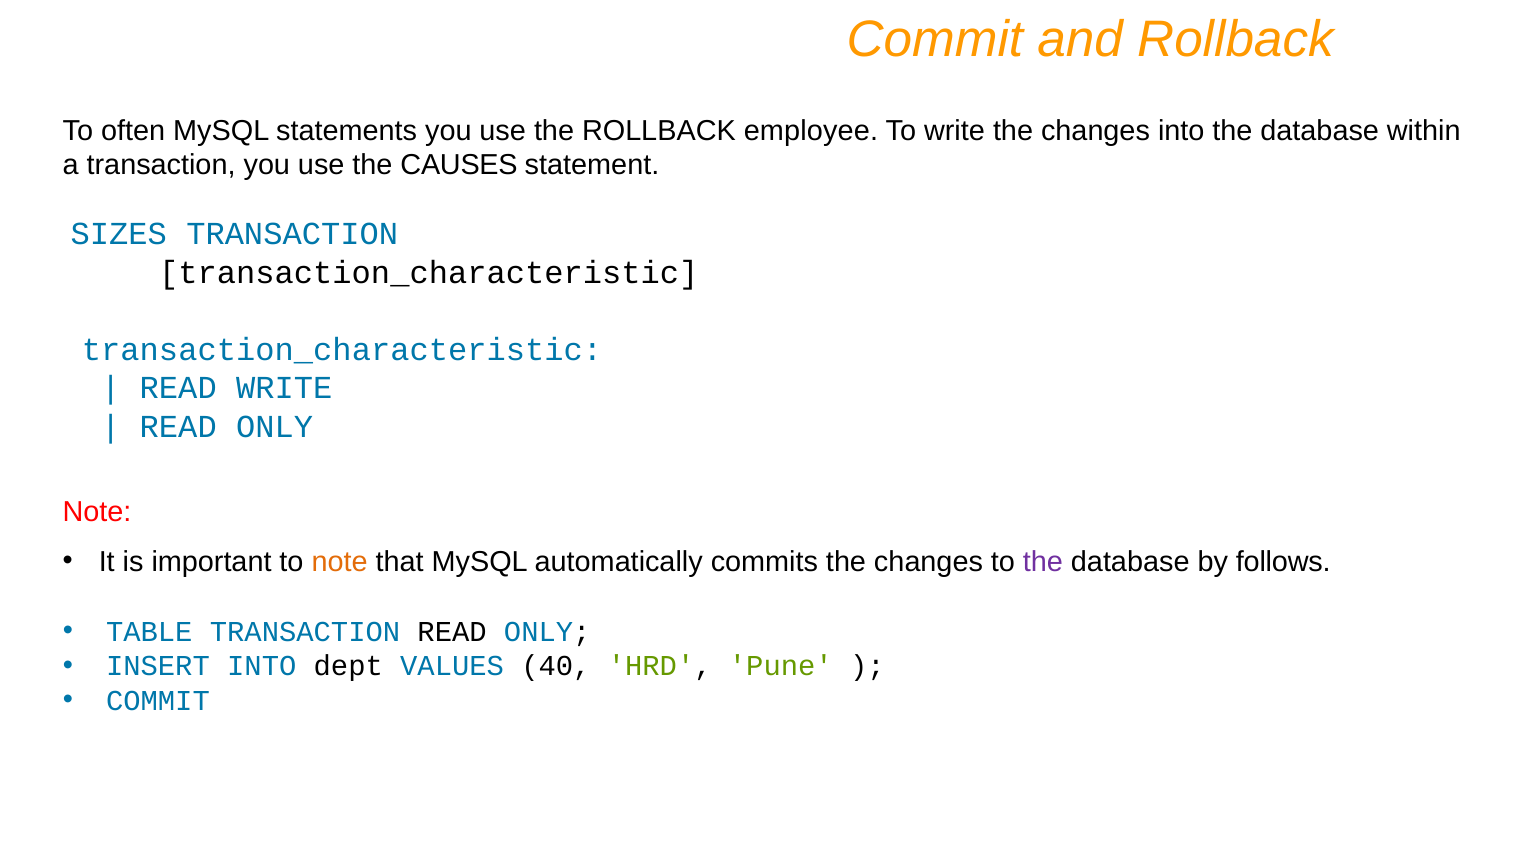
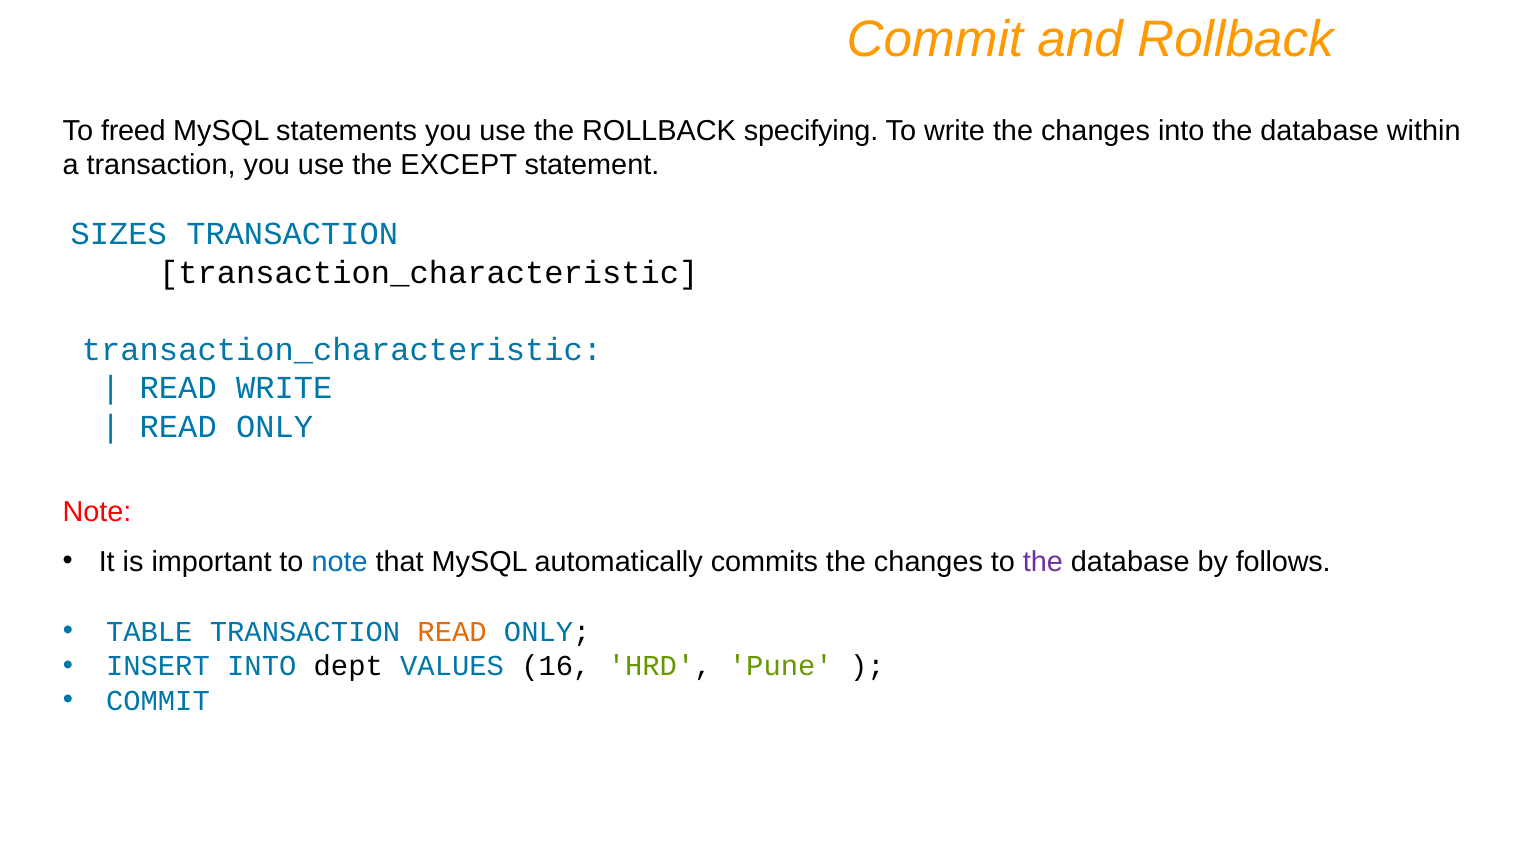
often: often -> freed (133, 131)
employee: employee -> specifying (811, 131)
CAUSES: CAUSES -> EXCEPT (459, 165)
note colour: orange -> blue (340, 562)
READ colour: black -> orange (452, 632)
40: 40 -> 16 (556, 666)
